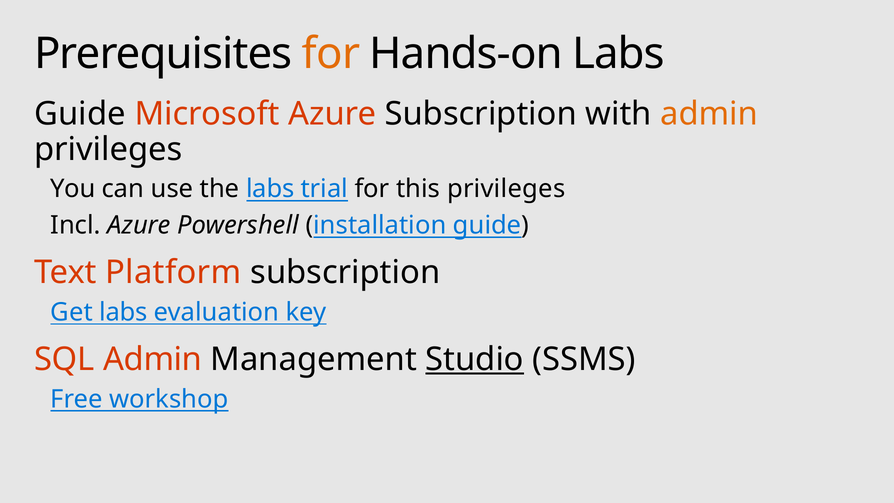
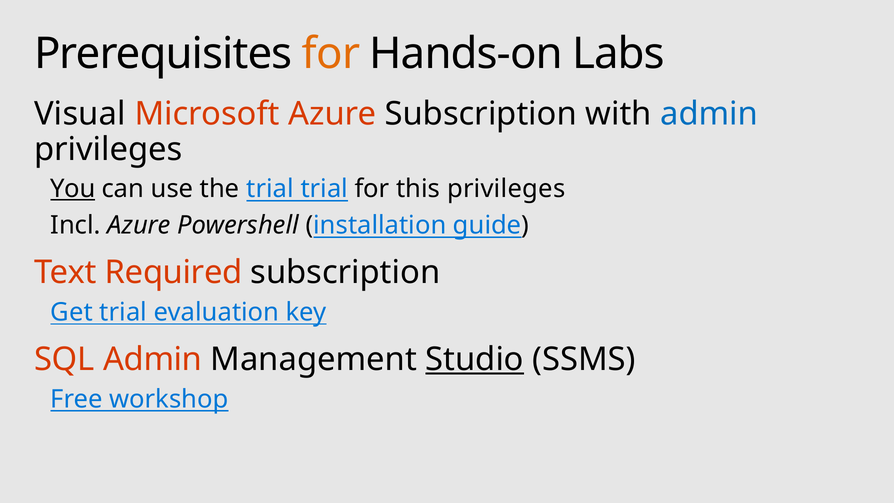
Guide: Guide -> Visual (80, 114)
admin colour: orange -> blue (709, 114)
You underline: none -> present (73, 189)
the labs: labs -> trial (270, 189)
Platform: Platform -> Required (174, 273)
Get labs: labs -> trial (123, 312)
